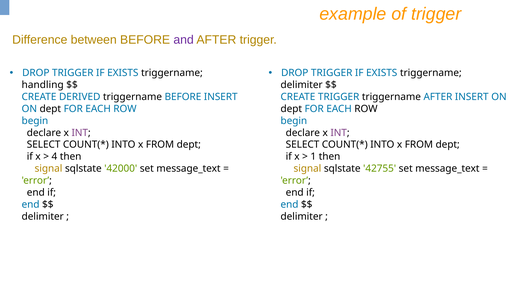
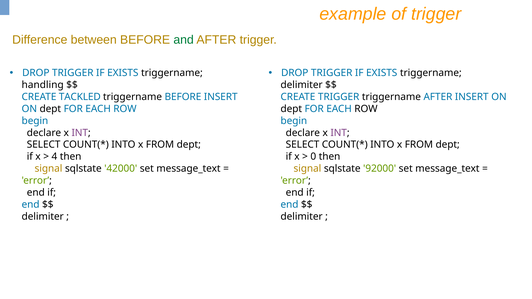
and colour: purple -> green (184, 40)
DERIVED: DERIVED -> TACKLED (80, 97)
1: 1 -> 0 (313, 157)
42755: 42755 -> 92000 (380, 169)
